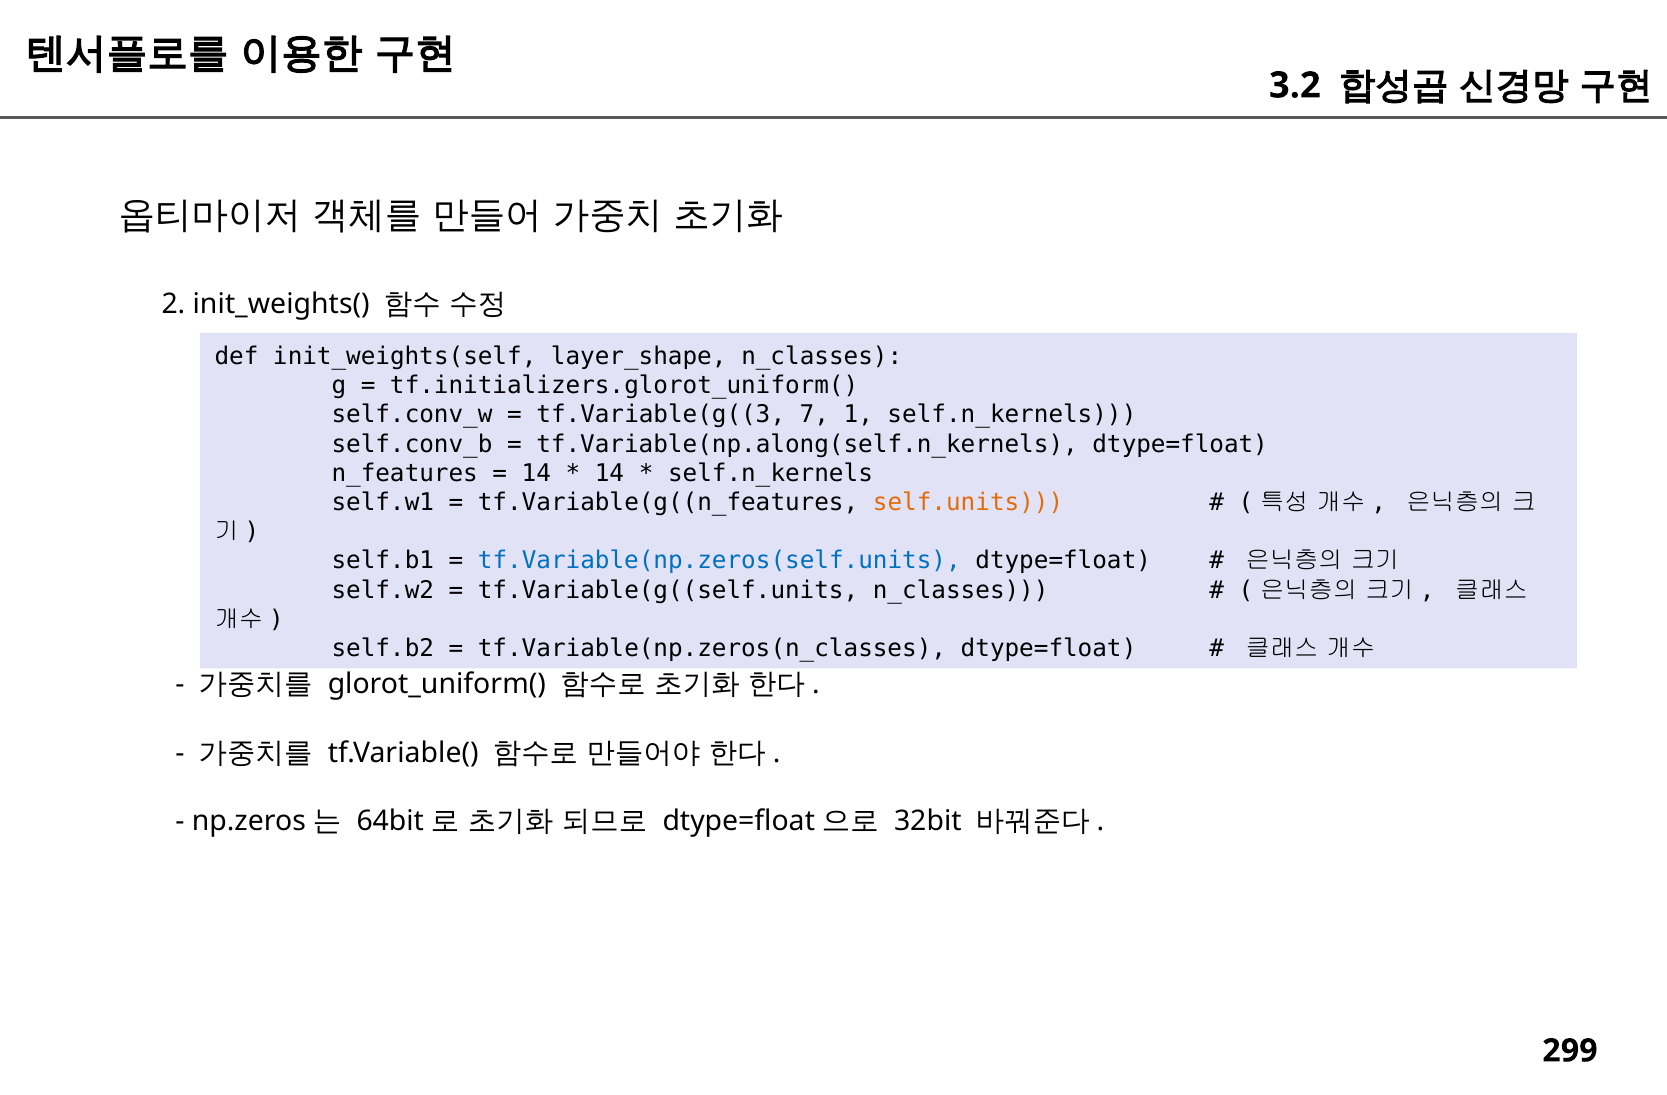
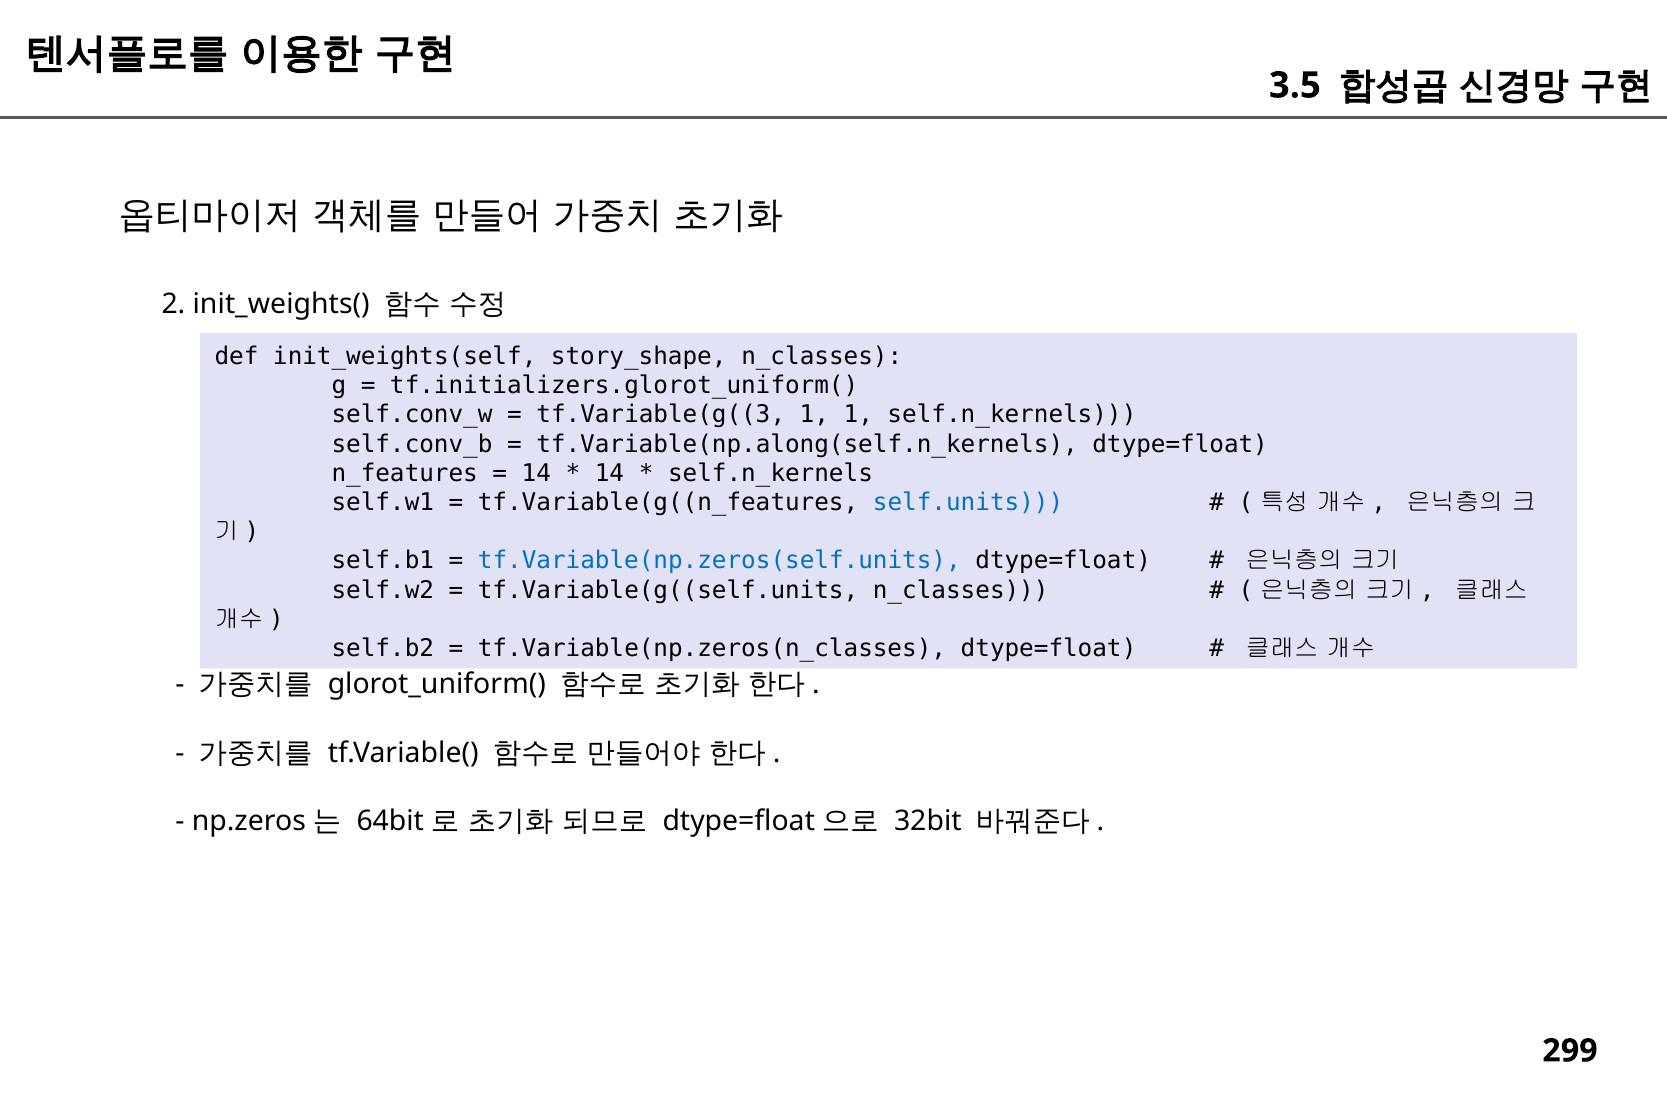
3.2: 3.2 -> 3.5 (1295, 85)
layer_shape: layer_shape -> story_shape (639, 356)
tf.Variable(g((3 7: 7 -> 1 (814, 415)
self.units colour: orange -> blue (968, 502)
